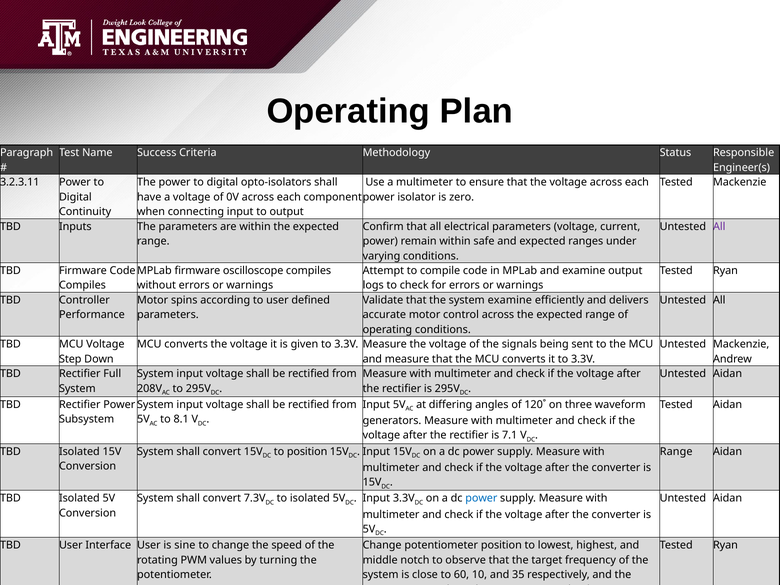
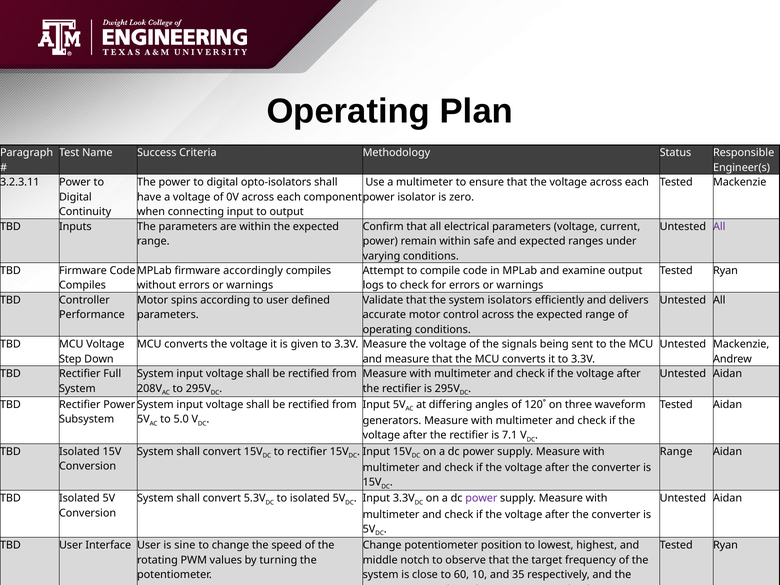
firmware oscilloscope: oscilloscope -> accordingly (253, 271)
system examine: examine -> isolators (510, 300)
8.1: 8.1 -> 5.0 (181, 419)
to position: position -> rectifier (307, 451)
7.3V: 7.3V -> 5.3V (255, 498)
power colour: blue -> purple (481, 498)
